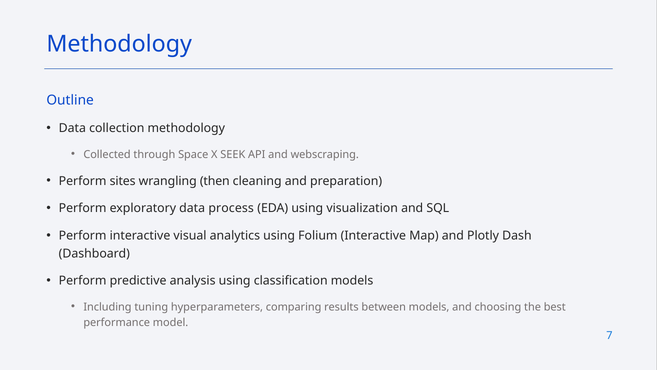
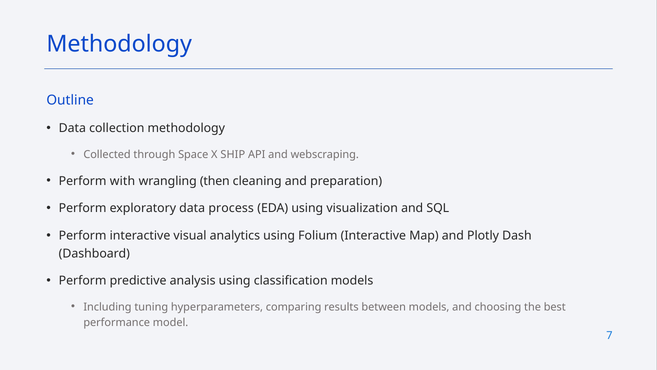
SEEK: SEEK -> SHIP (233, 154)
sites: sites -> with (123, 181)
